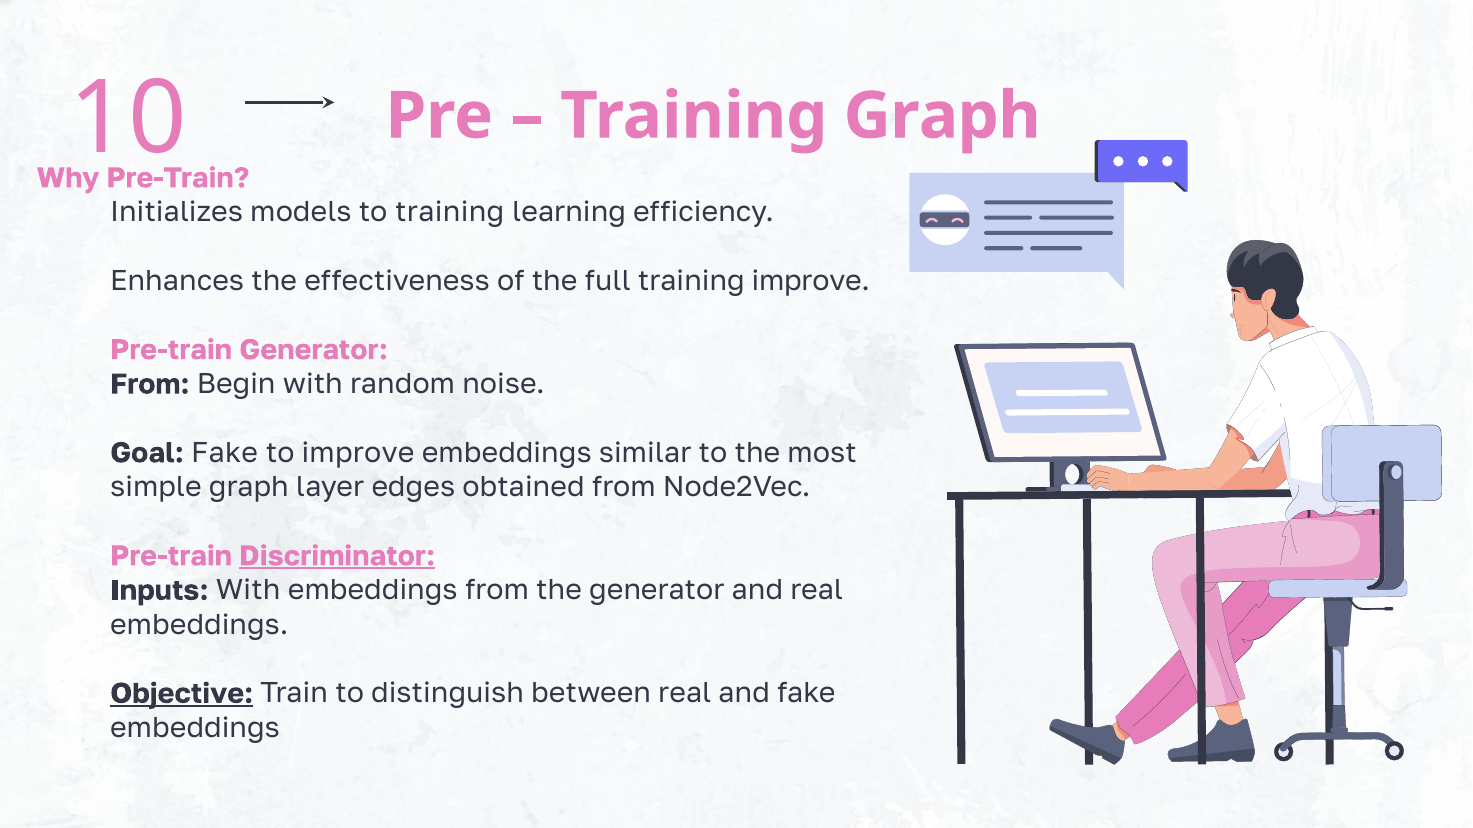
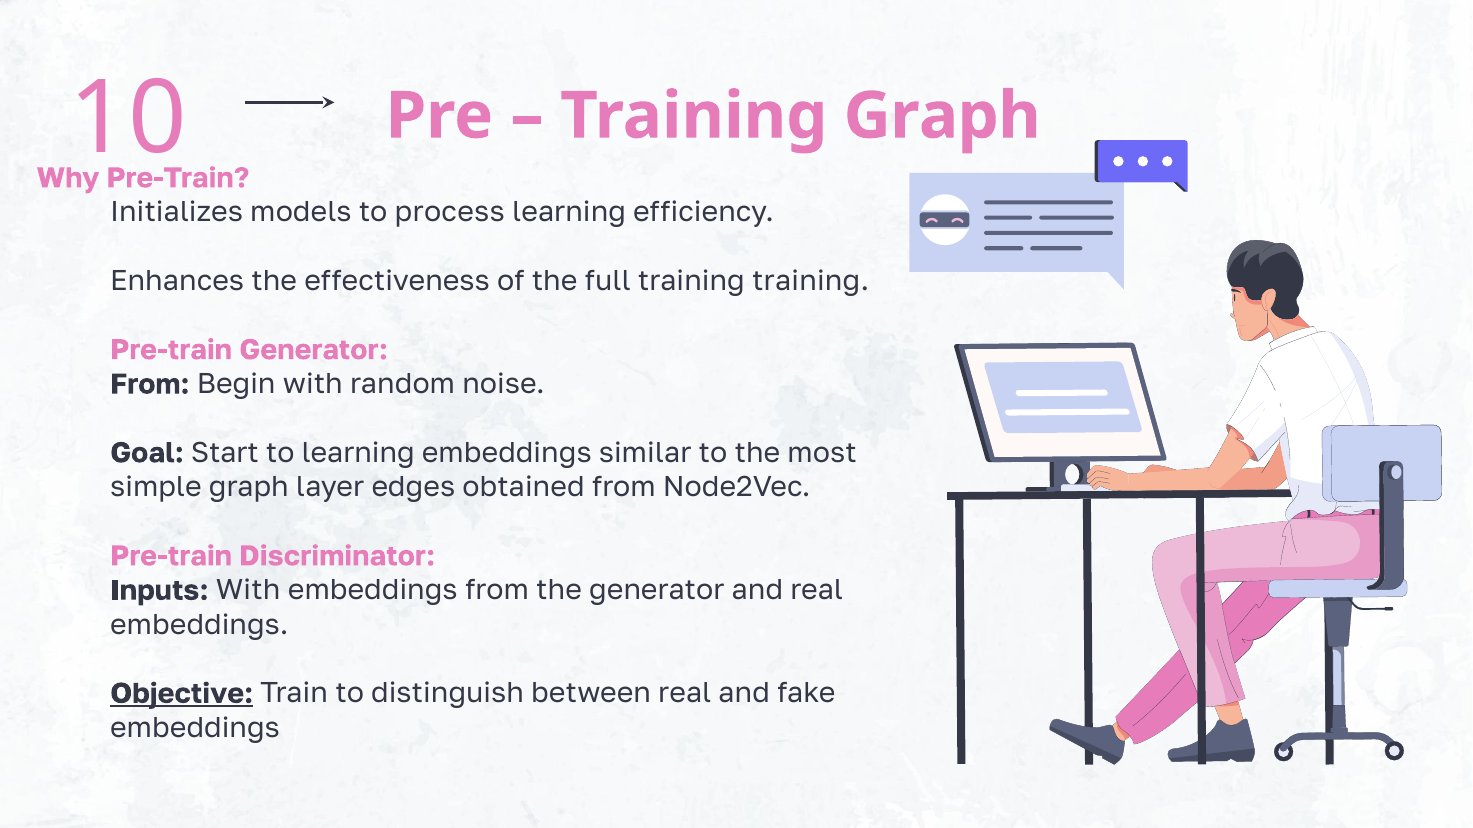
to training: training -> process (450, 212)
training improve: improve -> training (811, 281)
Goal Fake: Fake -> Start (225, 453)
to improve: improve -> learning (358, 453)
Discriminator underline: present -> none (337, 556)
